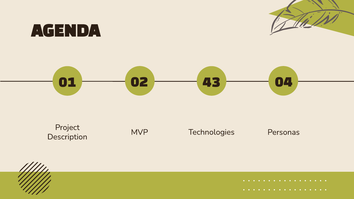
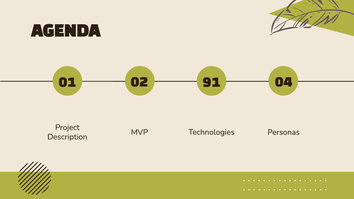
43: 43 -> 91 (212, 82)
